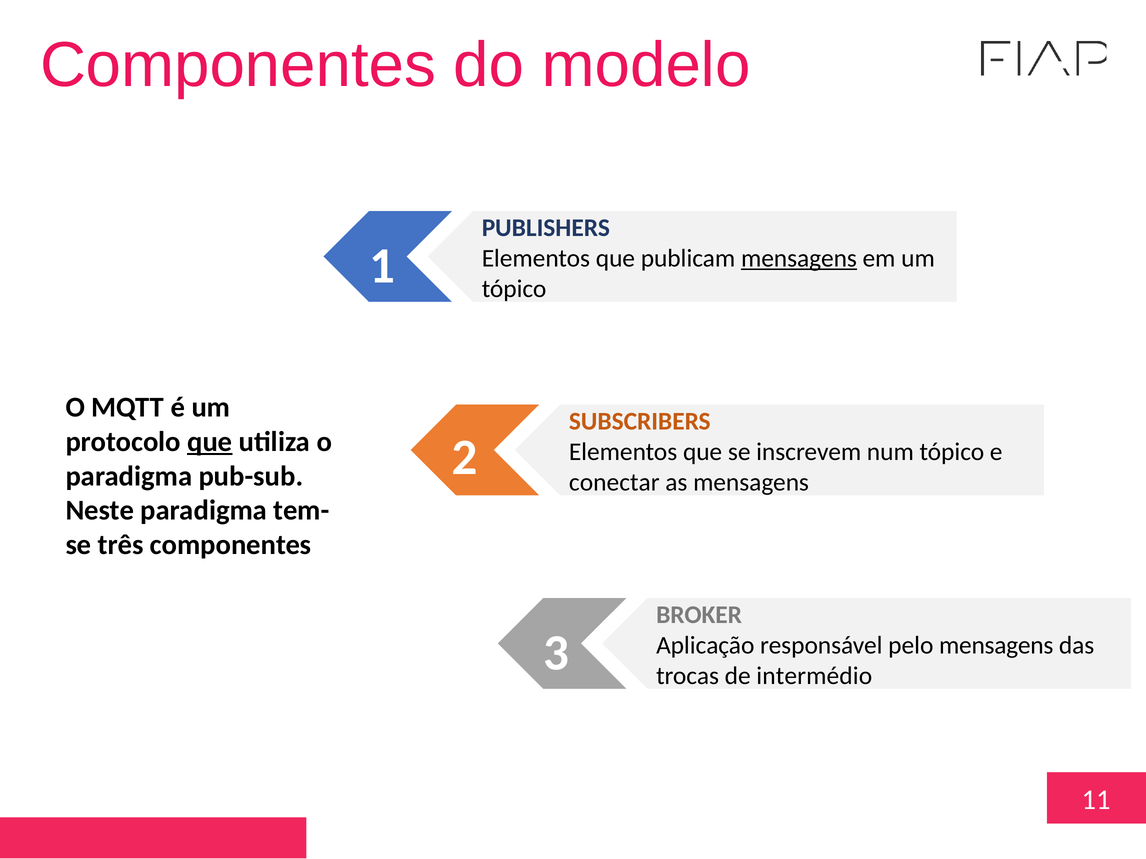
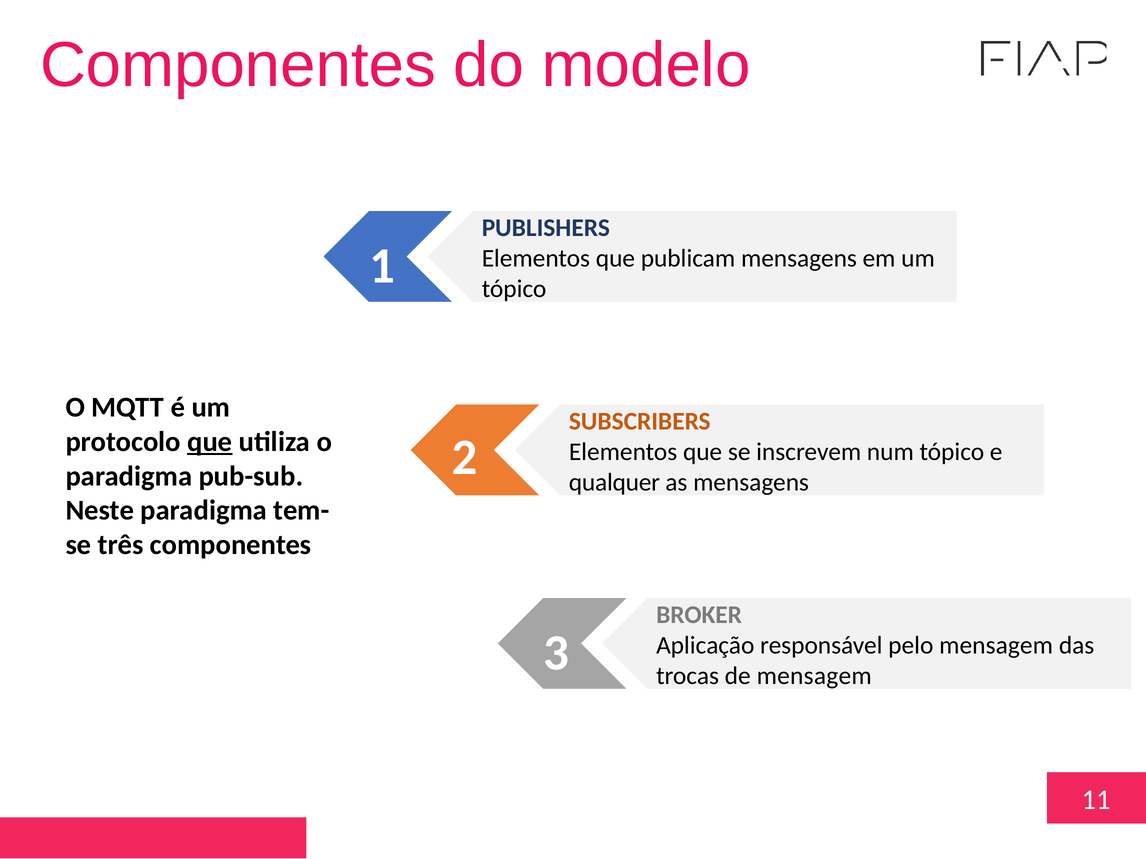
mensagens underline: present -> none (799, 258)
conectar: conectar -> qualquer (614, 483)
pelo mensagens: mensagens -> mensagem (996, 646)
de intermédio: intermédio -> mensagem (814, 676)
